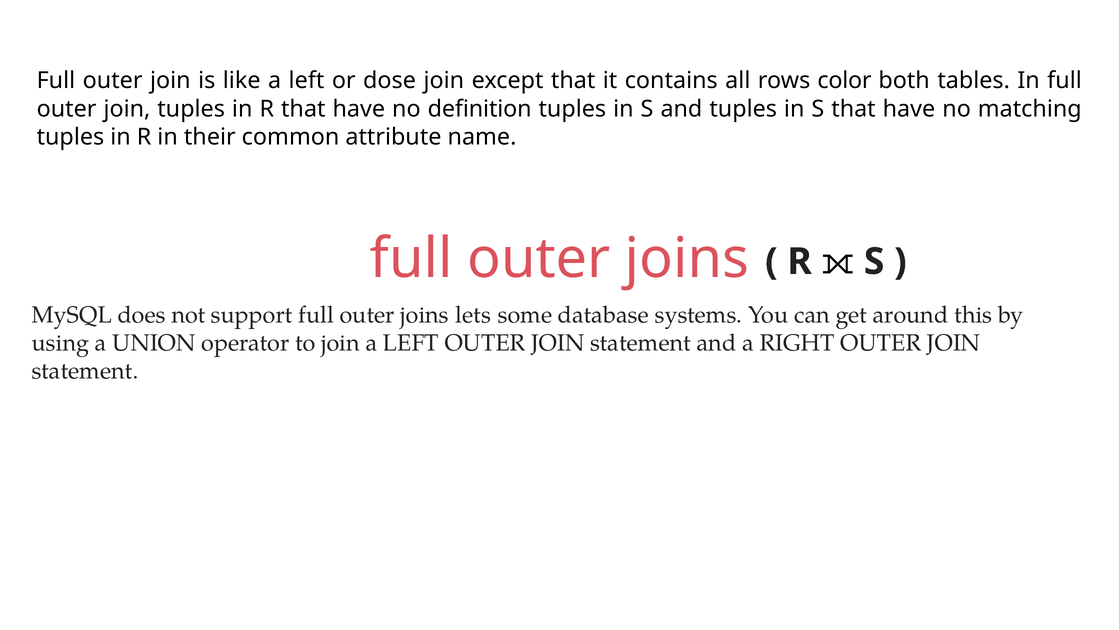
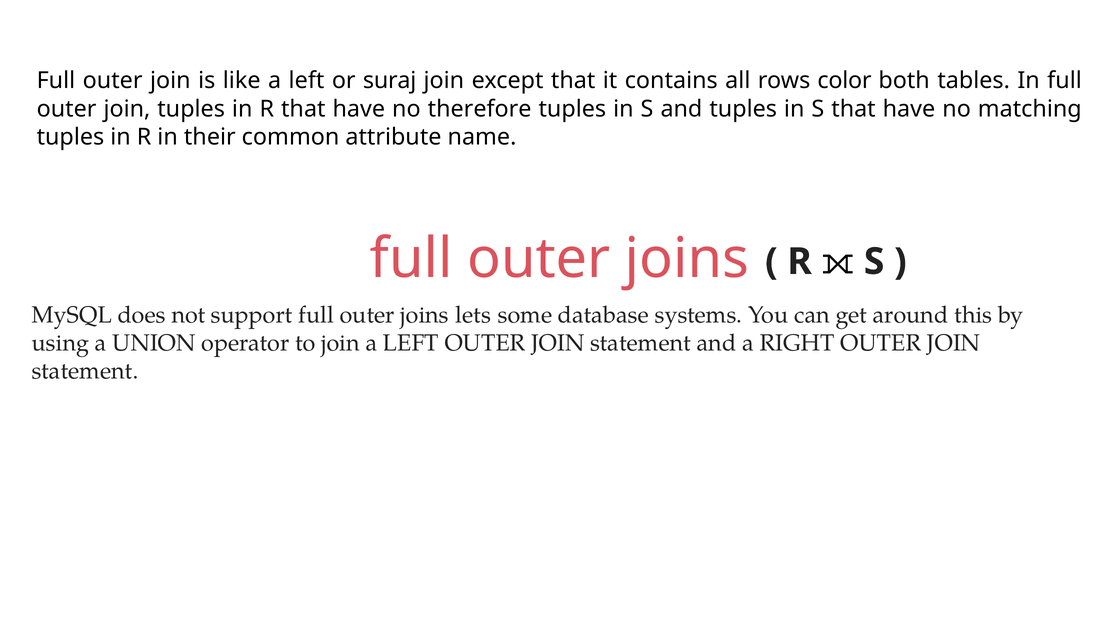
dose: dose -> suraj (390, 81)
definition: definition -> therefore (480, 109)
